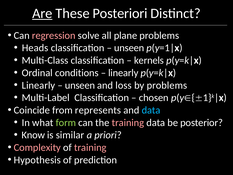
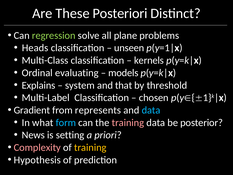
Are underline: present -> none (42, 13)
regression colour: pink -> light green (54, 35)
conditions: conditions -> evaluating (77, 73)
linearly: linearly -> models (123, 73)
Linearly: Linearly -> Explains (39, 85)
unseen: unseen -> system (80, 85)
loss: loss -> that (124, 85)
by problems: problems -> threshold (167, 85)
Coincide: Coincide -> Gradient (32, 110)
form colour: light green -> light blue (66, 122)
Know: Know -> News (33, 135)
similar: similar -> setting (70, 135)
training colour: pink -> yellow (90, 147)
